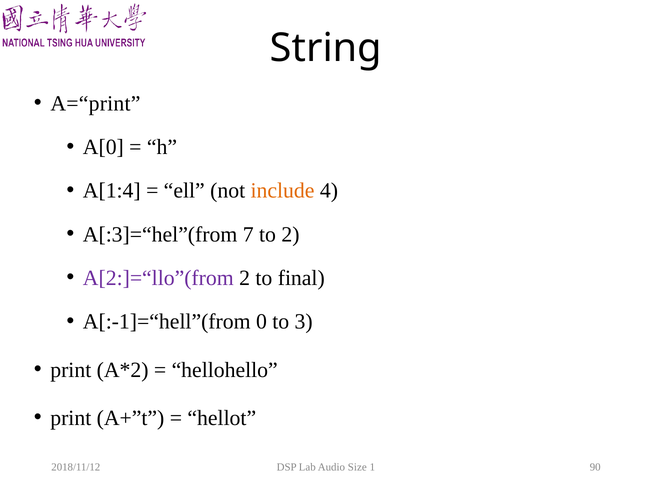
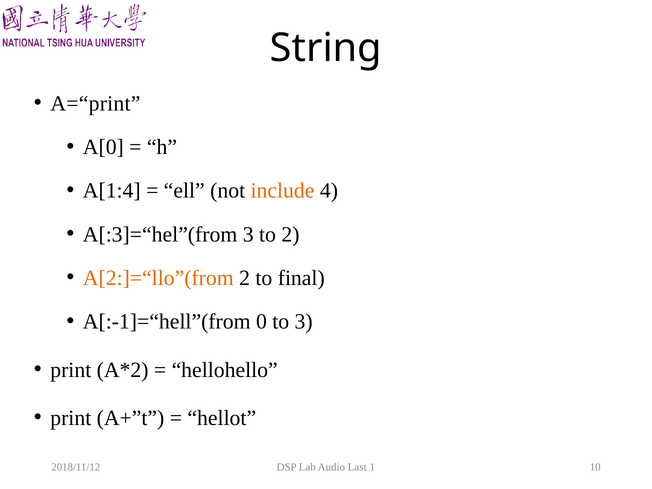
A[:3]=“hel”(from 7: 7 -> 3 (248, 234)
A[2:]=“llo”(from colour: purple -> orange (158, 278)
Size: Size -> Last (357, 467)
90: 90 -> 10 (595, 467)
